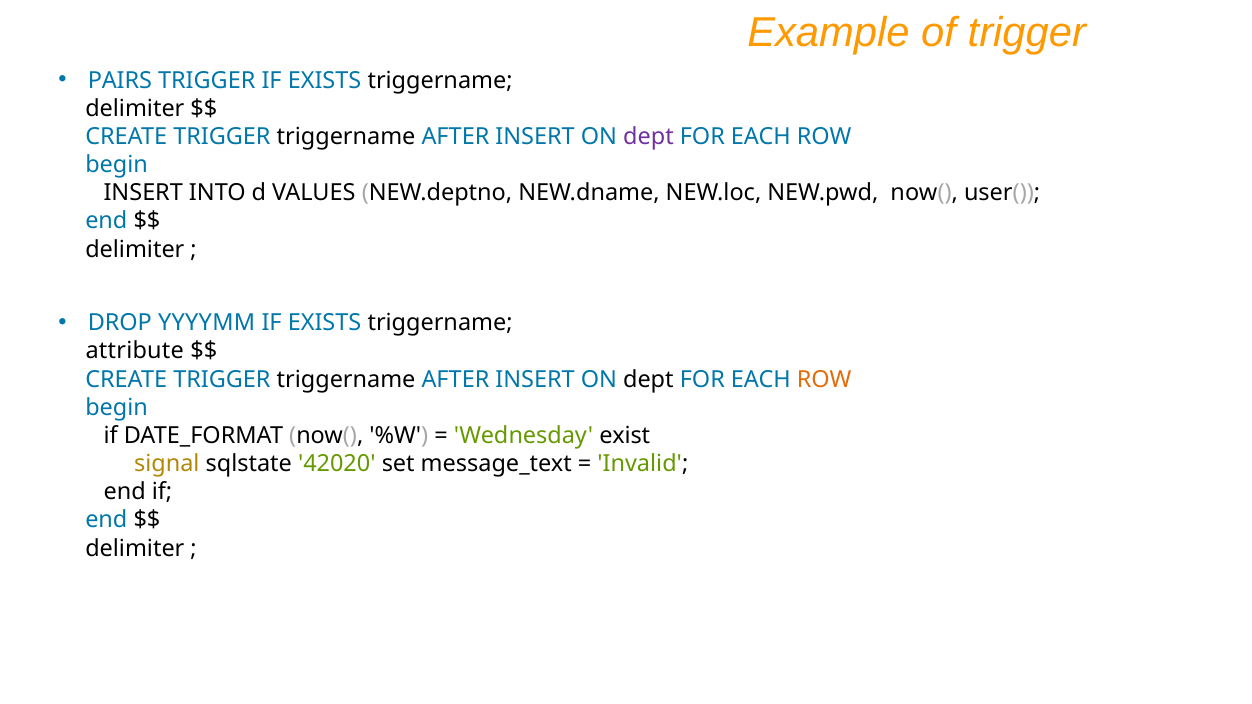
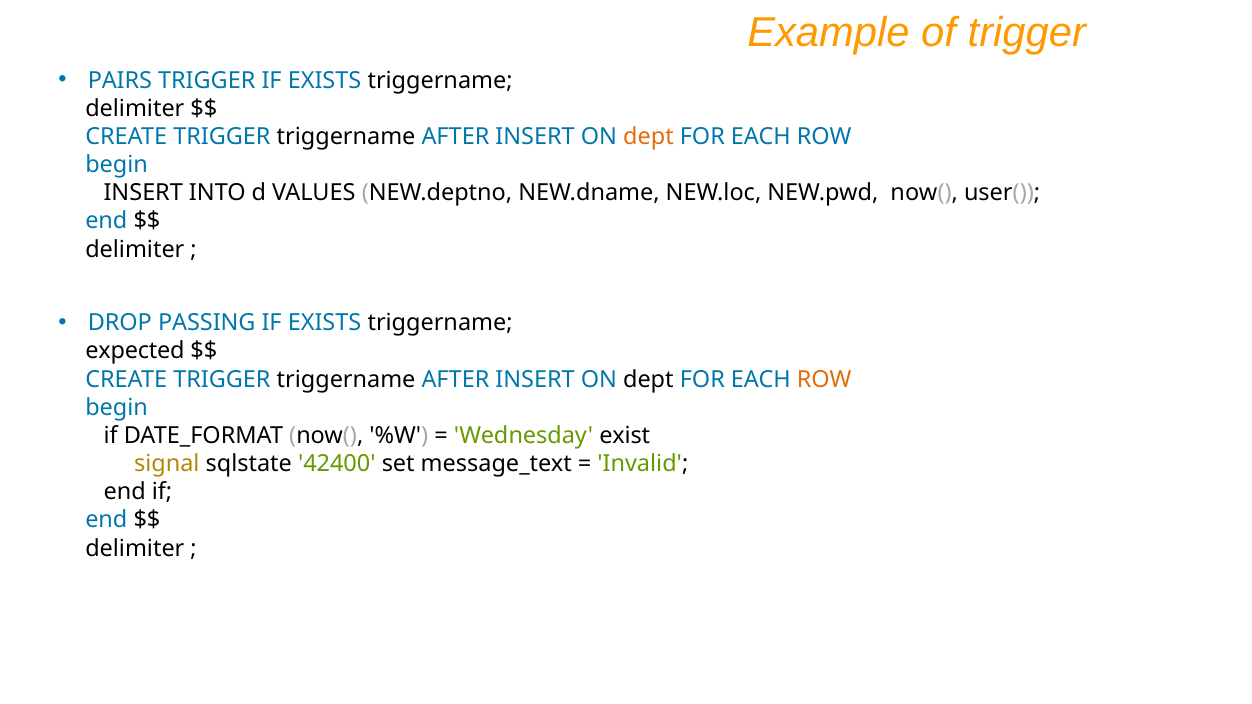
dept colour: purple -> orange (648, 137)
YYYYMM: YYYYMM -> PASSING (207, 323)
attribute: attribute -> expected (135, 351)
42020: 42020 -> 42400 (337, 464)
